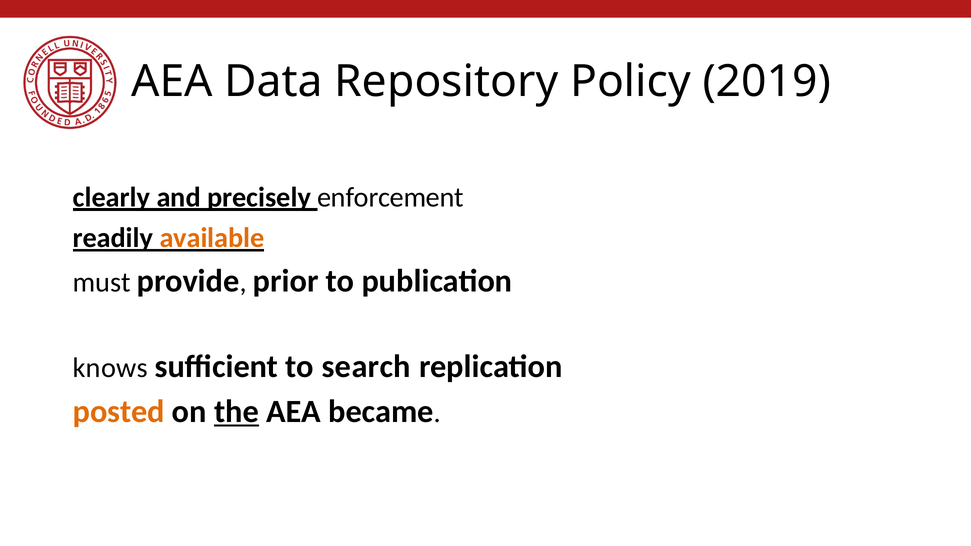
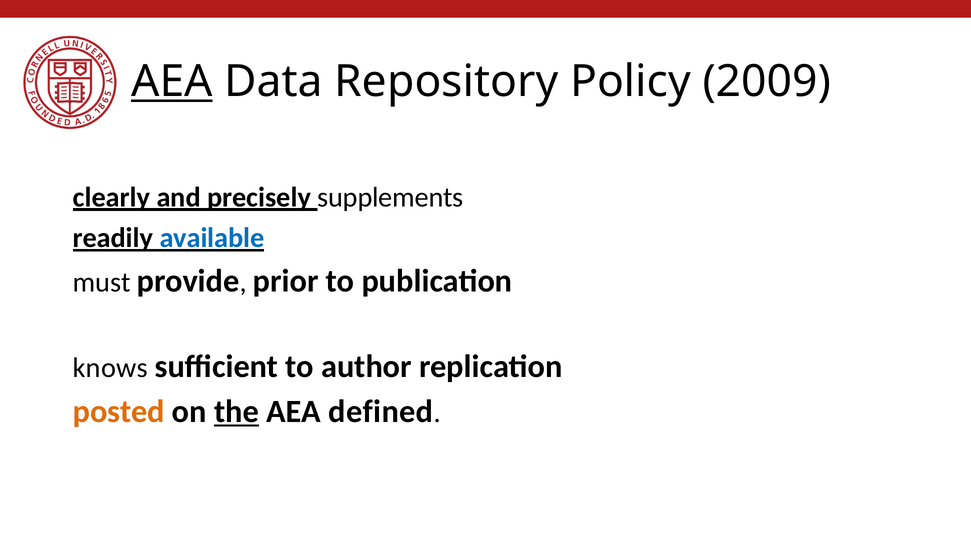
AEA underline: none -> present (172, 82)
2019: 2019 -> 2009 (767, 82)
enforcement: enforcement -> supplements (390, 197)
available colour: orange -> blue (212, 238)
search: search -> author (366, 367)
became: became -> defined (381, 412)
